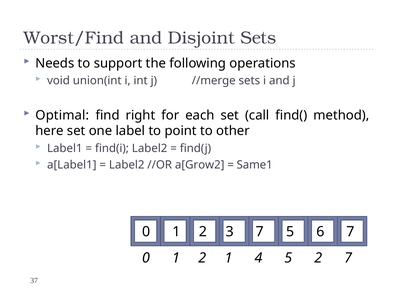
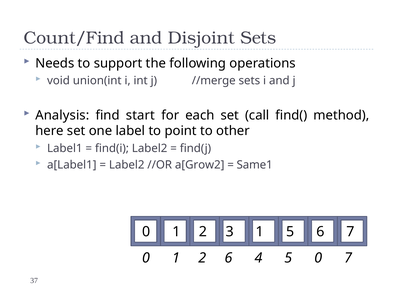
Worst/Find: Worst/Find -> Count/Find (74, 38)
Optimal: Optimal -> Analysis (62, 115)
right: right -> start (140, 115)
3 7: 7 -> 1 (260, 232)
2 1: 1 -> 6 (229, 258)
5 2: 2 -> 0 (318, 258)
